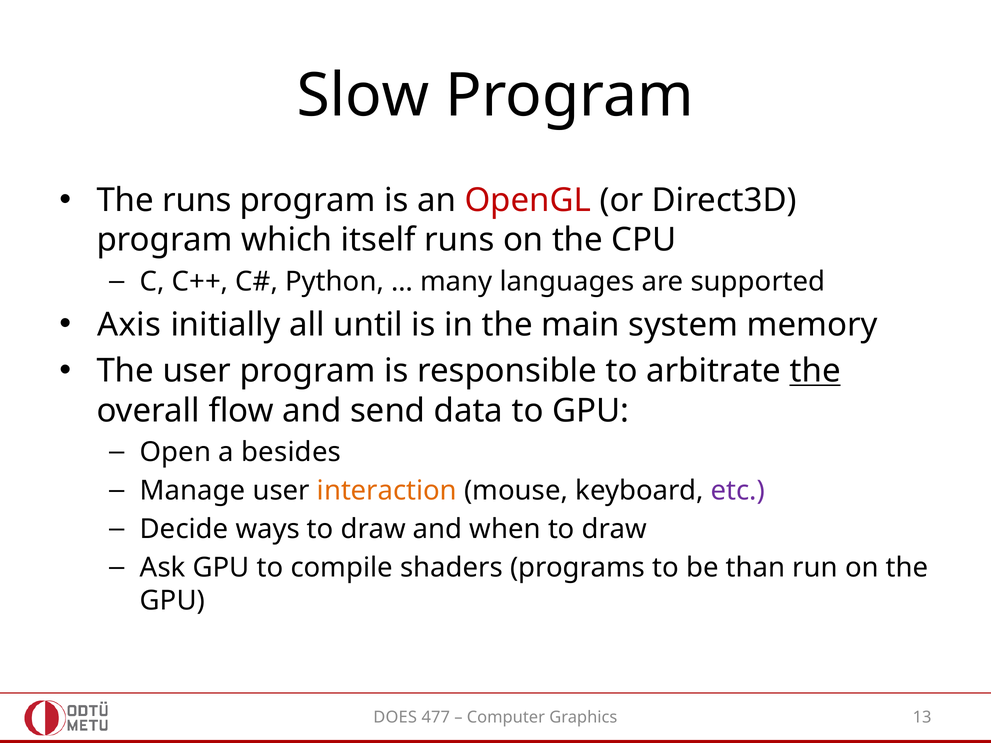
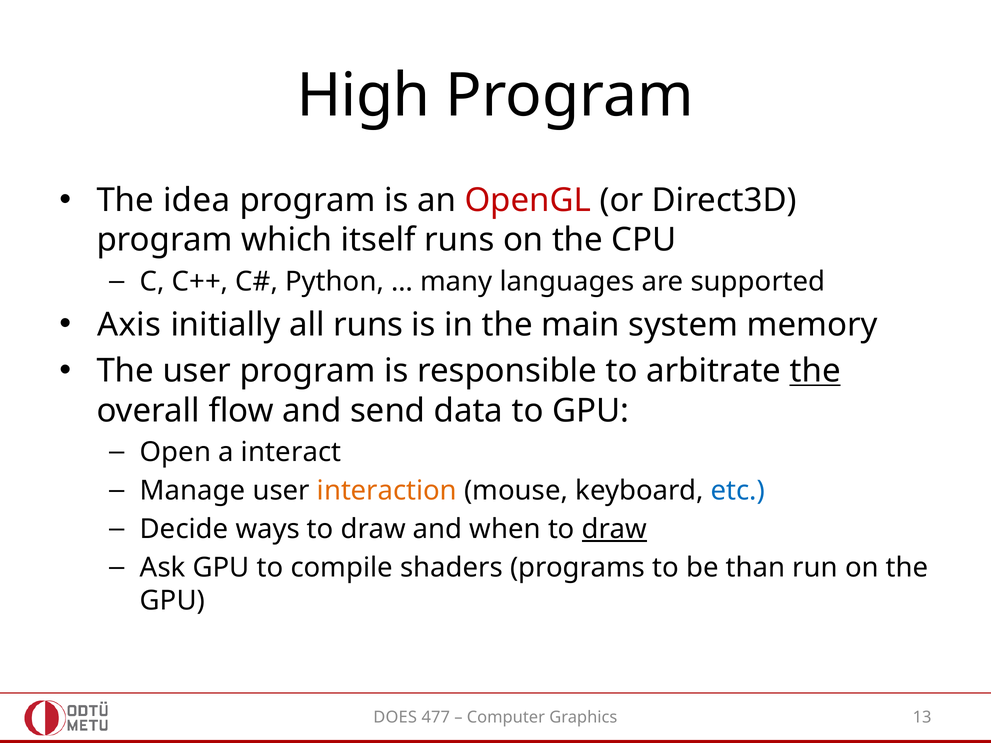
Slow: Slow -> High (363, 96)
The runs: runs -> idea (197, 201)
all until: until -> runs (368, 325)
besides: besides -> interact (291, 452)
etc colour: purple -> blue (738, 491)
draw underline: none -> present (614, 529)
